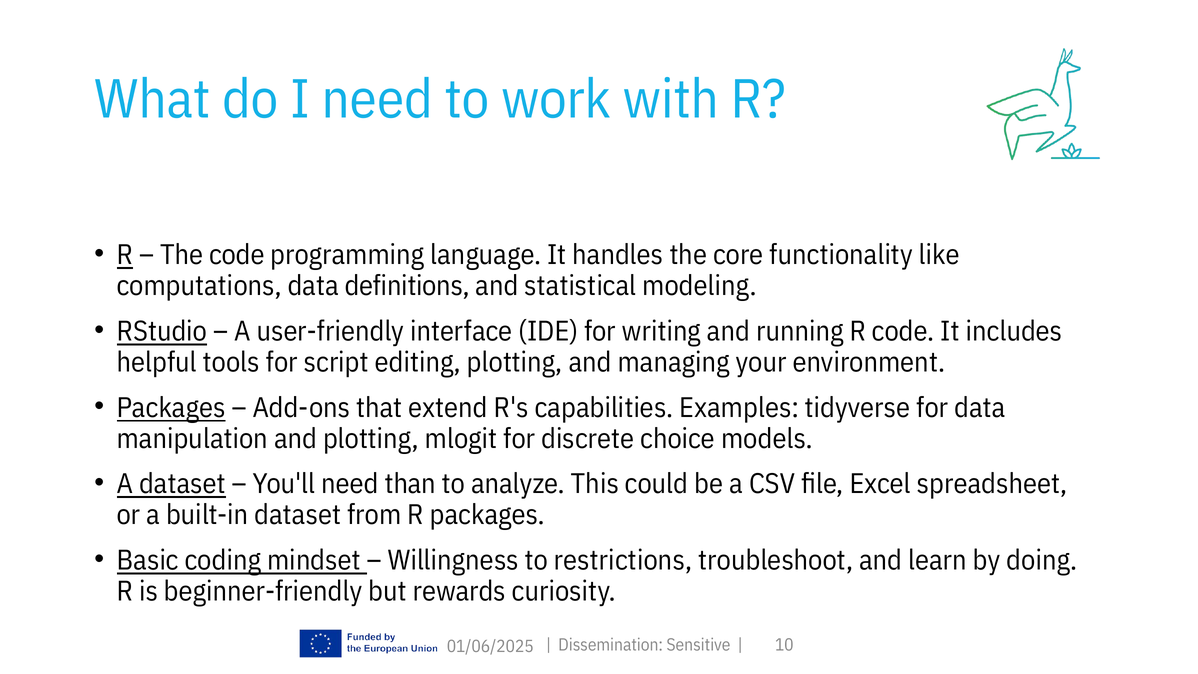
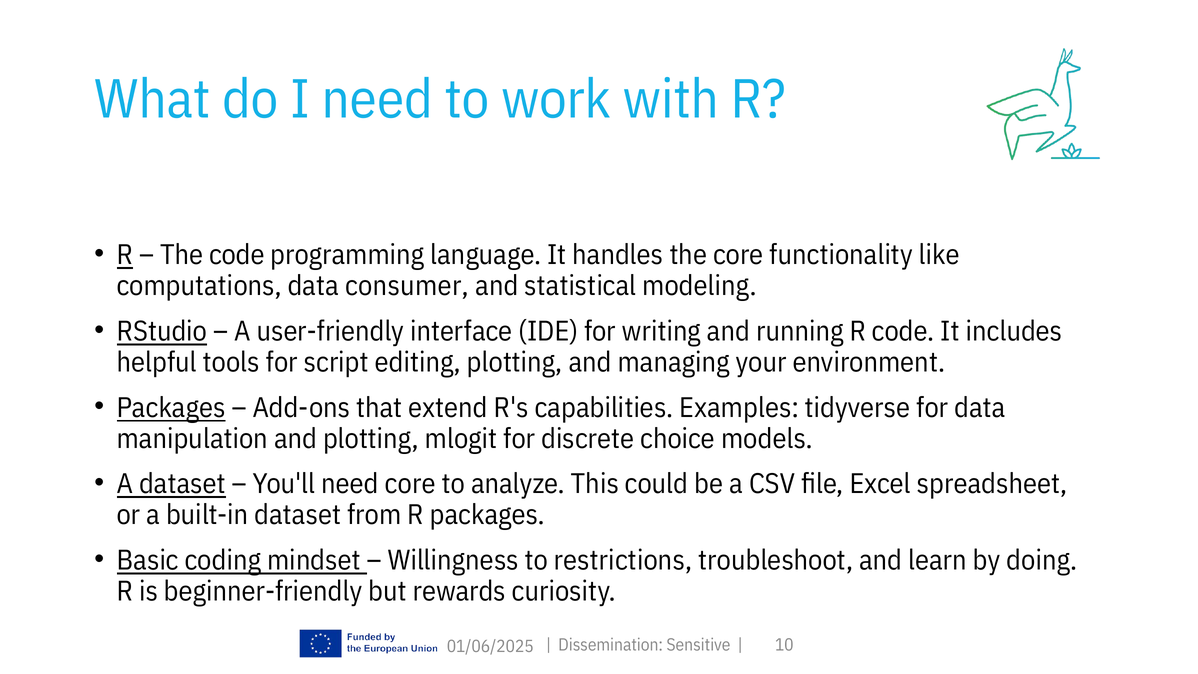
definitions: definitions -> consumer (407, 286)
need than: than -> core (410, 484)
